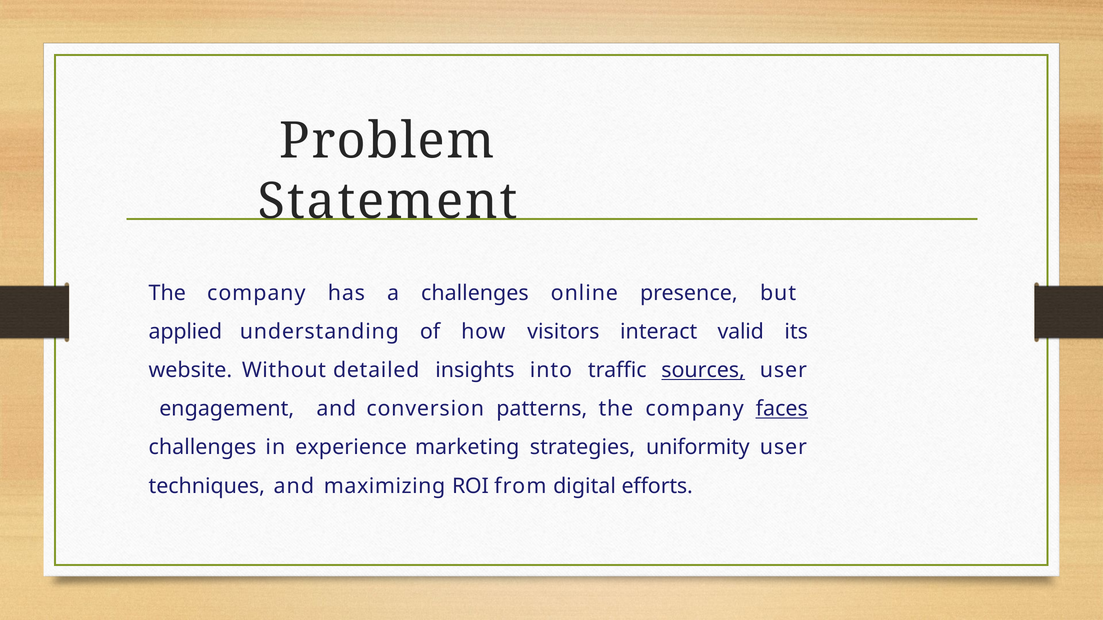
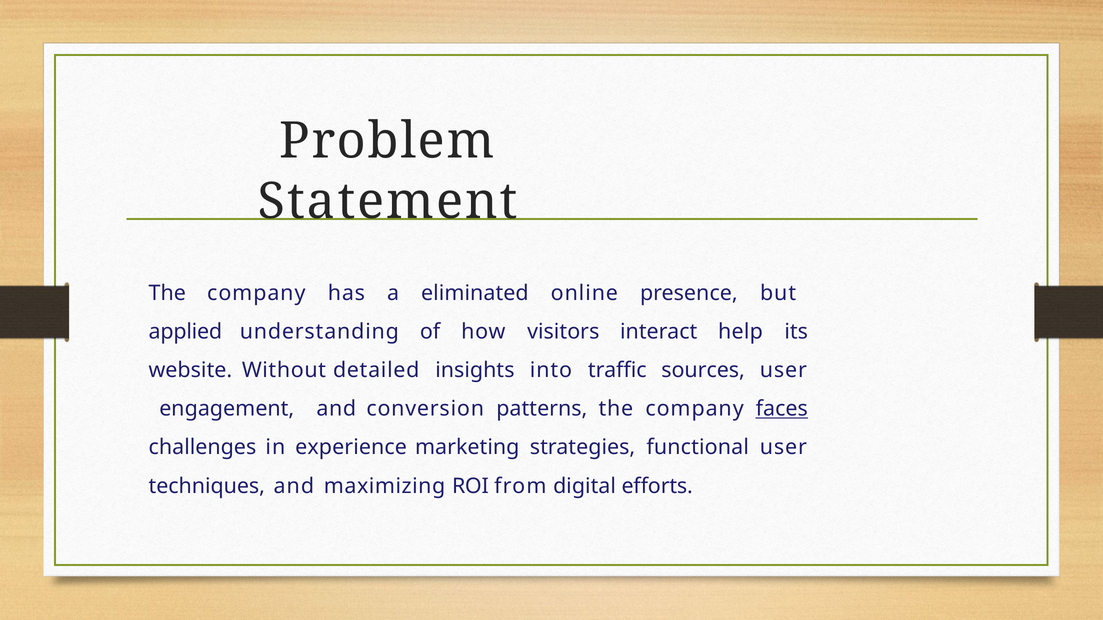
a challenges: challenges -> eliminated (475, 293)
valid: valid -> help (740, 332)
sources underline: present -> none (703, 371)
uniformity: uniformity -> functional (698, 448)
